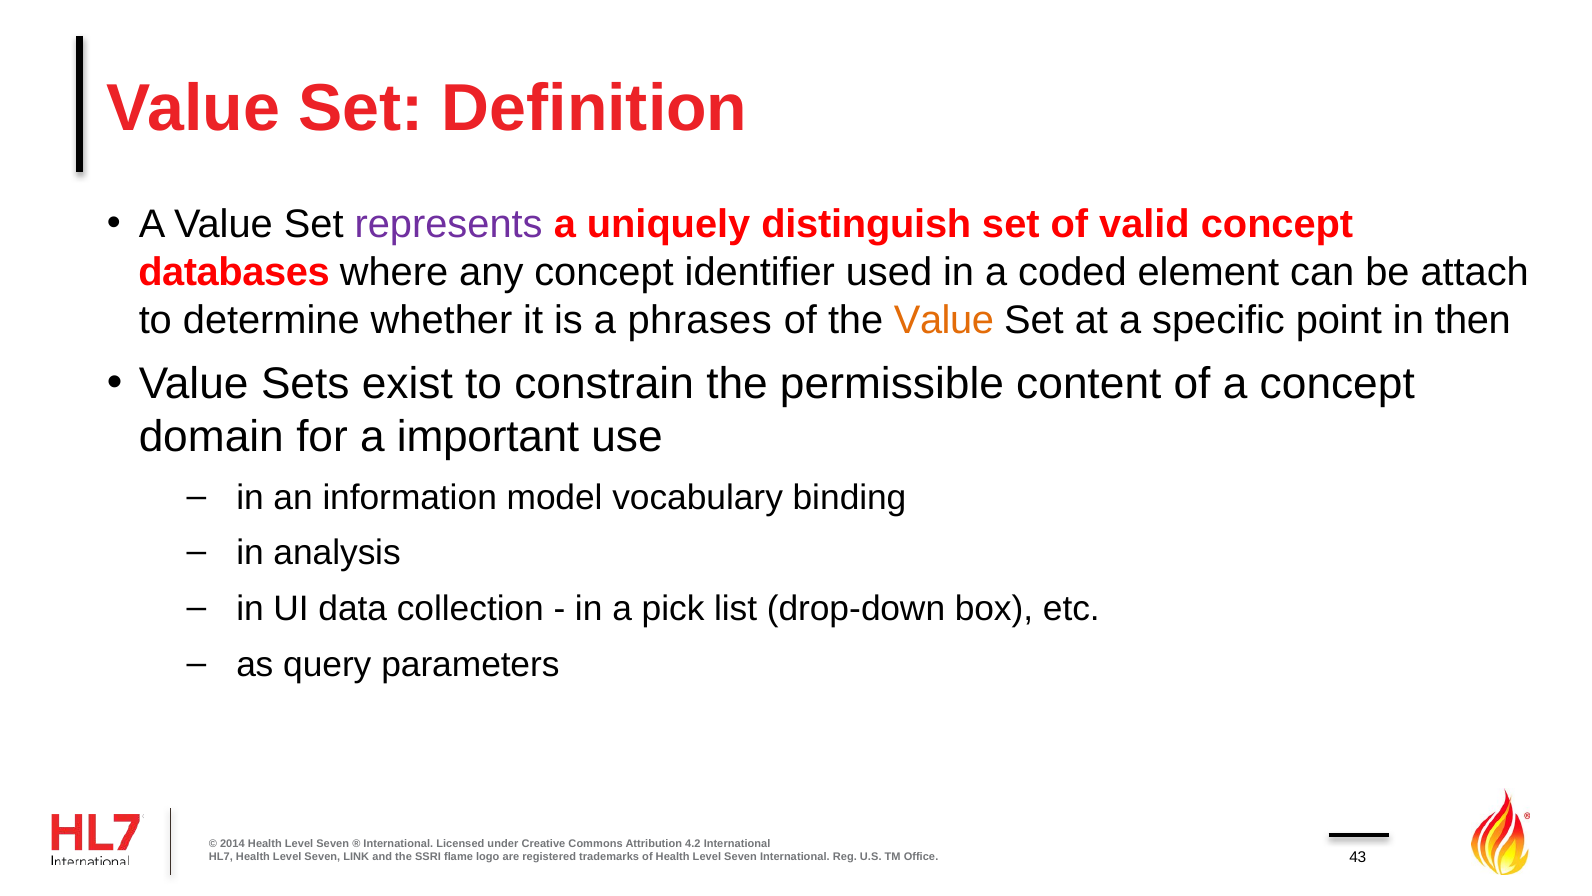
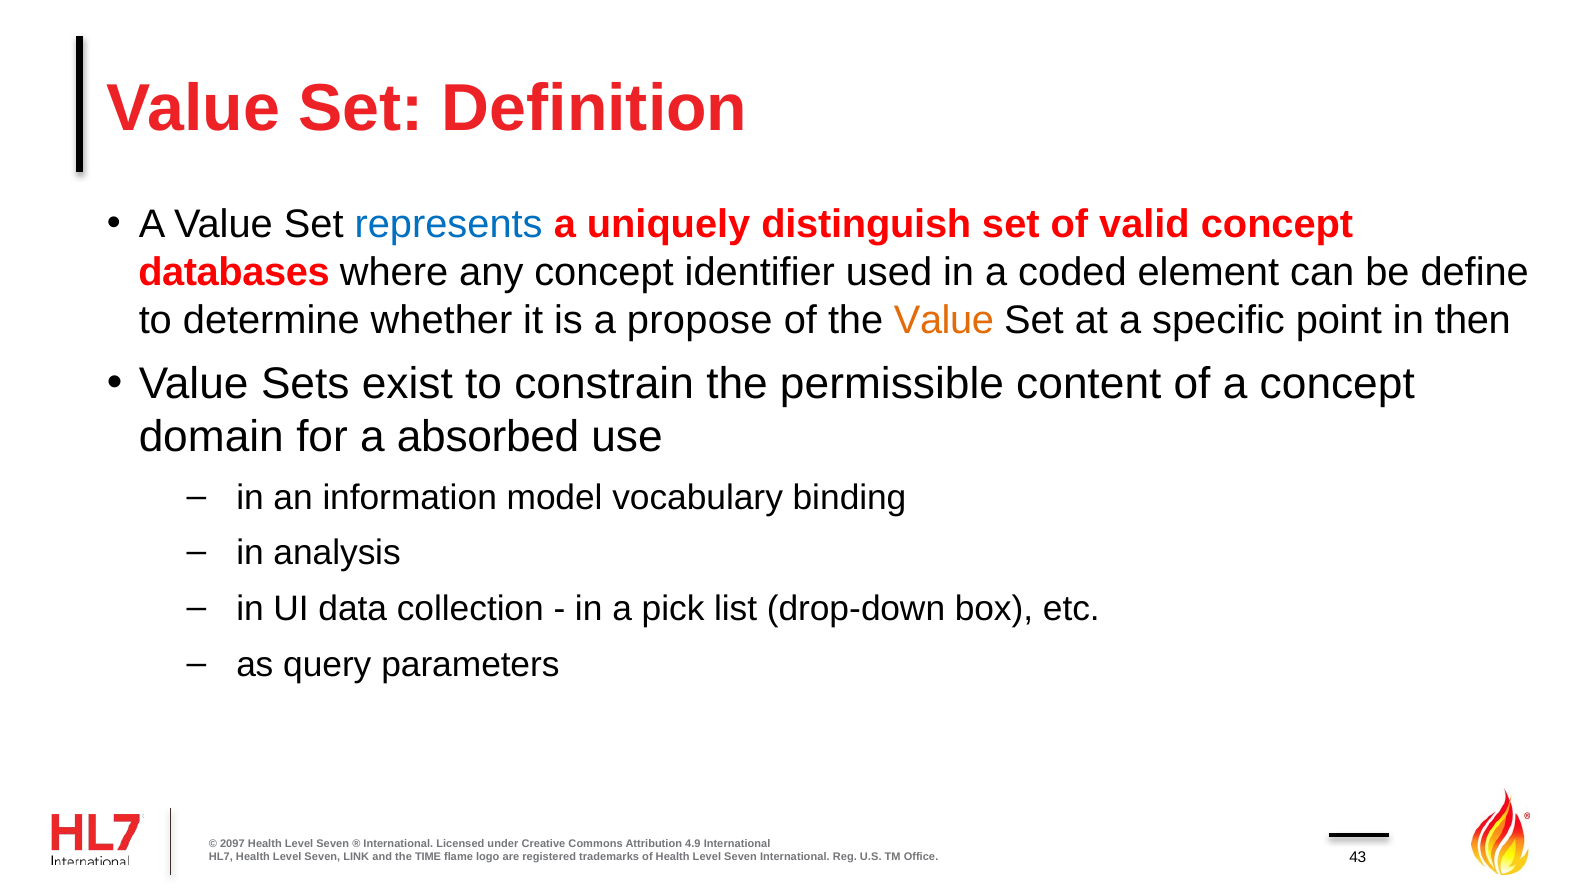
represents colour: purple -> blue (449, 224)
attach: attach -> define (1475, 272)
phrases: phrases -> propose (700, 320)
important: important -> absorbed (488, 437)
2014: 2014 -> 2097 (232, 843)
4.2: 4.2 -> 4.9 (693, 843)
SSRI: SSRI -> TIME (428, 856)
